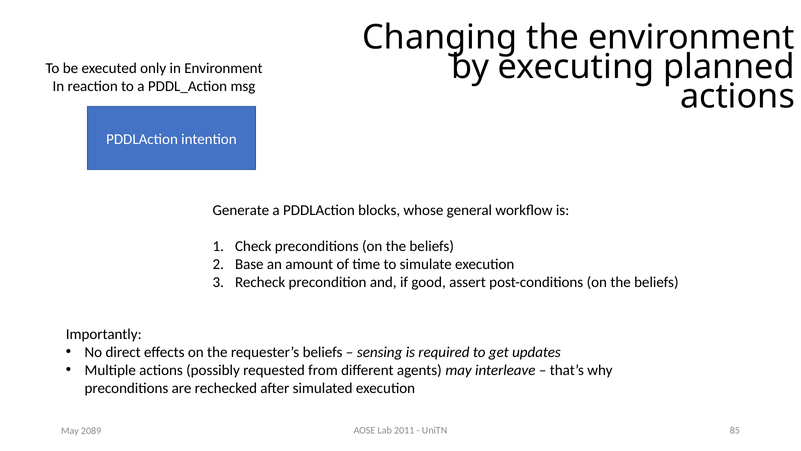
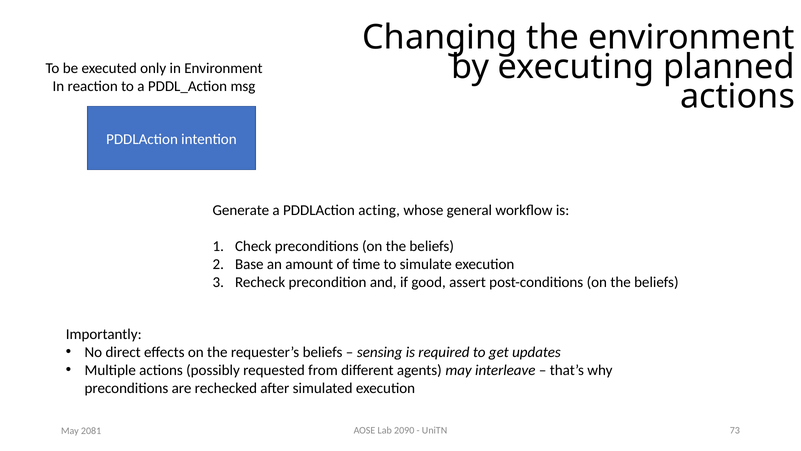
blocks: blocks -> acting (379, 210)
2011: 2011 -> 2090 (404, 430)
85: 85 -> 73 (735, 430)
2089: 2089 -> 2081 (91, 430)
